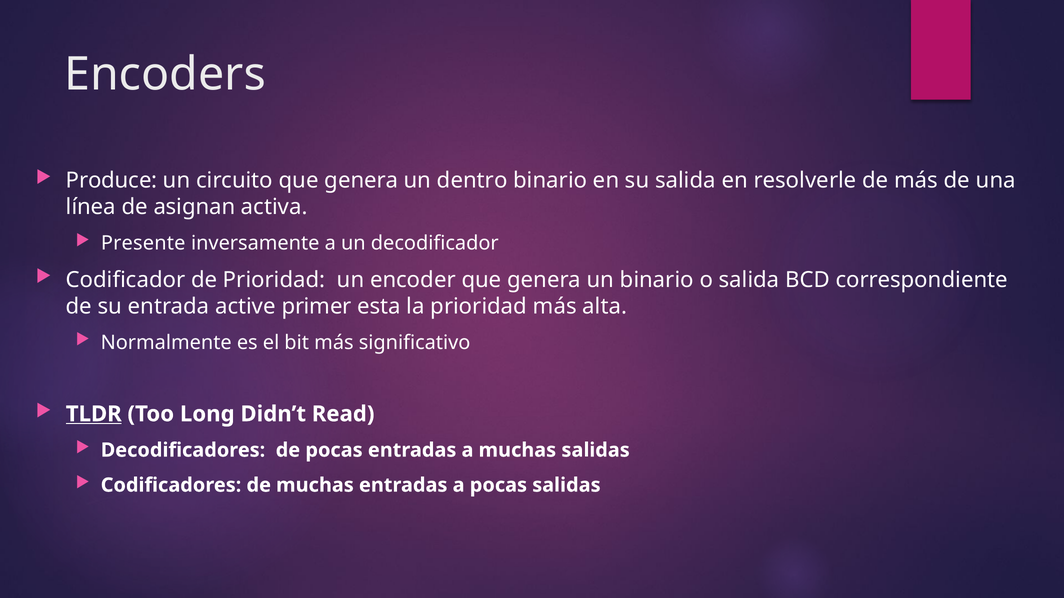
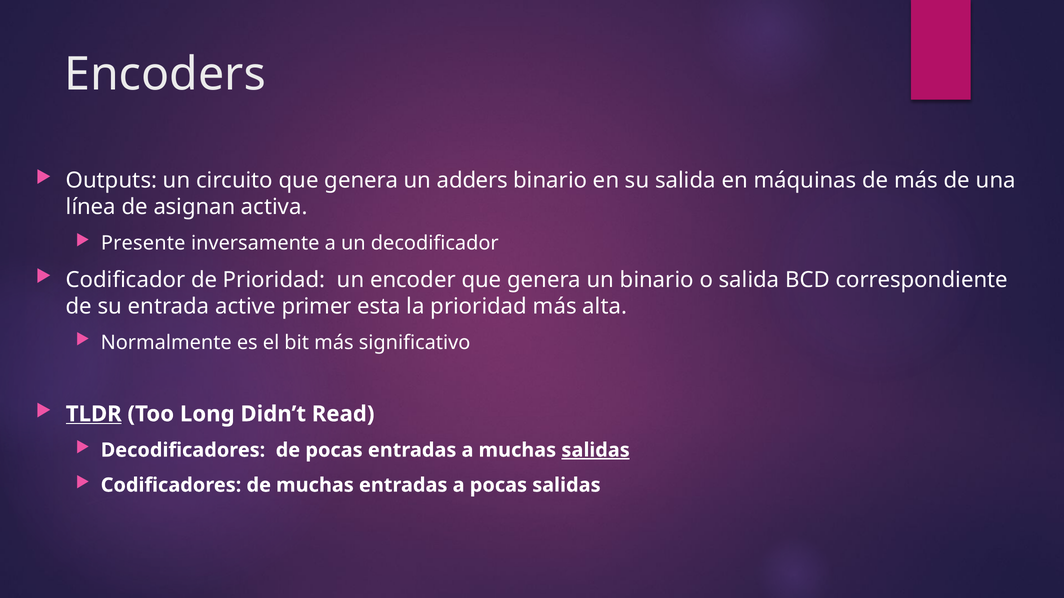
Produce: Produce -> Outputs (111, 181)
dentro: dentro -> adders (472, 181)
resolverle: resolverle -> máquinas (805, 181)
salidas underline: none -> present (596, 451)
